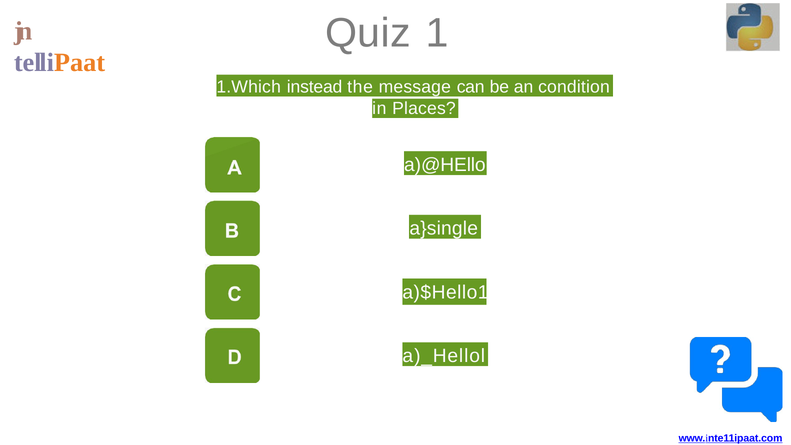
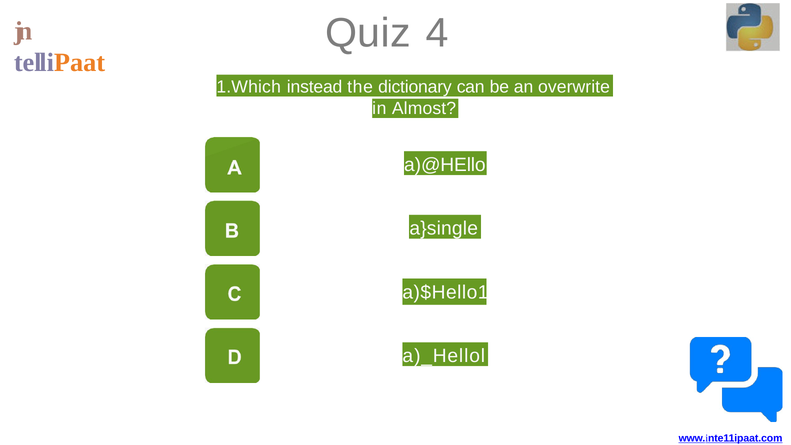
1: 1 -> 4 (437, 33)
message: message -> dictionary (415, 87)
condition: condition -> overwrite (574, 87)
Places: Places -> Almost (424, 109)
